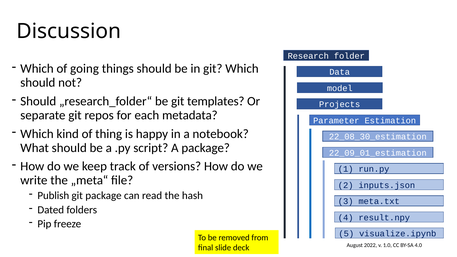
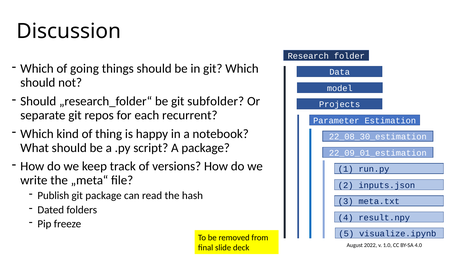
templates: templates -> subfolder (216, 101)
metadata: metadata -> recurrent (190, 115)
